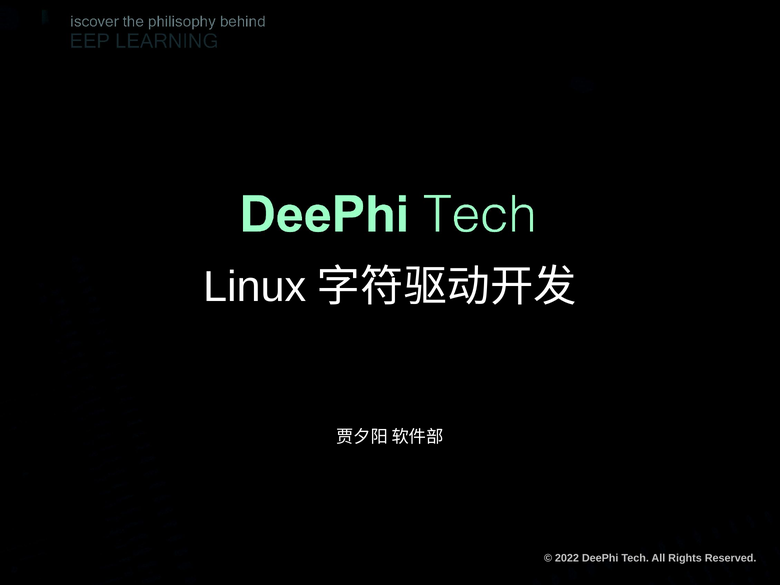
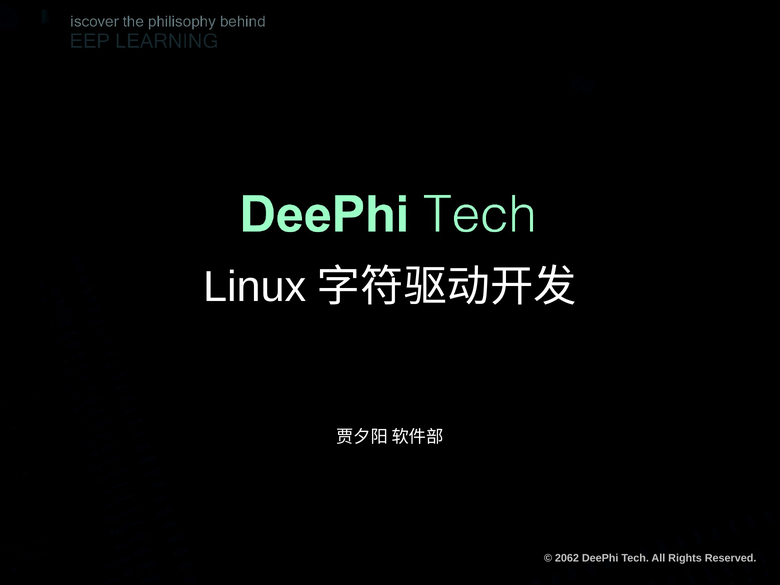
2022: 2022 -> 2062 (567, 558)
